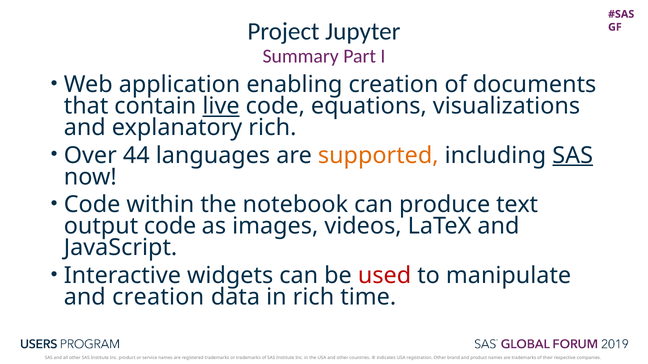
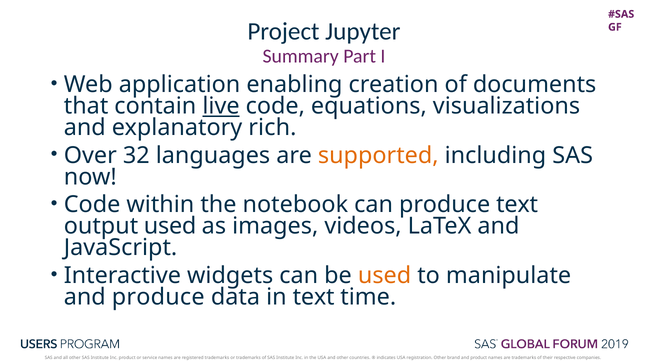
44: 44 -> 32 (136, 156)
SAS underline: present -> none (573, 156)
output code: code -> used (170, 227)
used colour: red -> orange (385, 276)
and creation: creation -> produce (158, 297)
in rich: rich -> text (314, 297)
